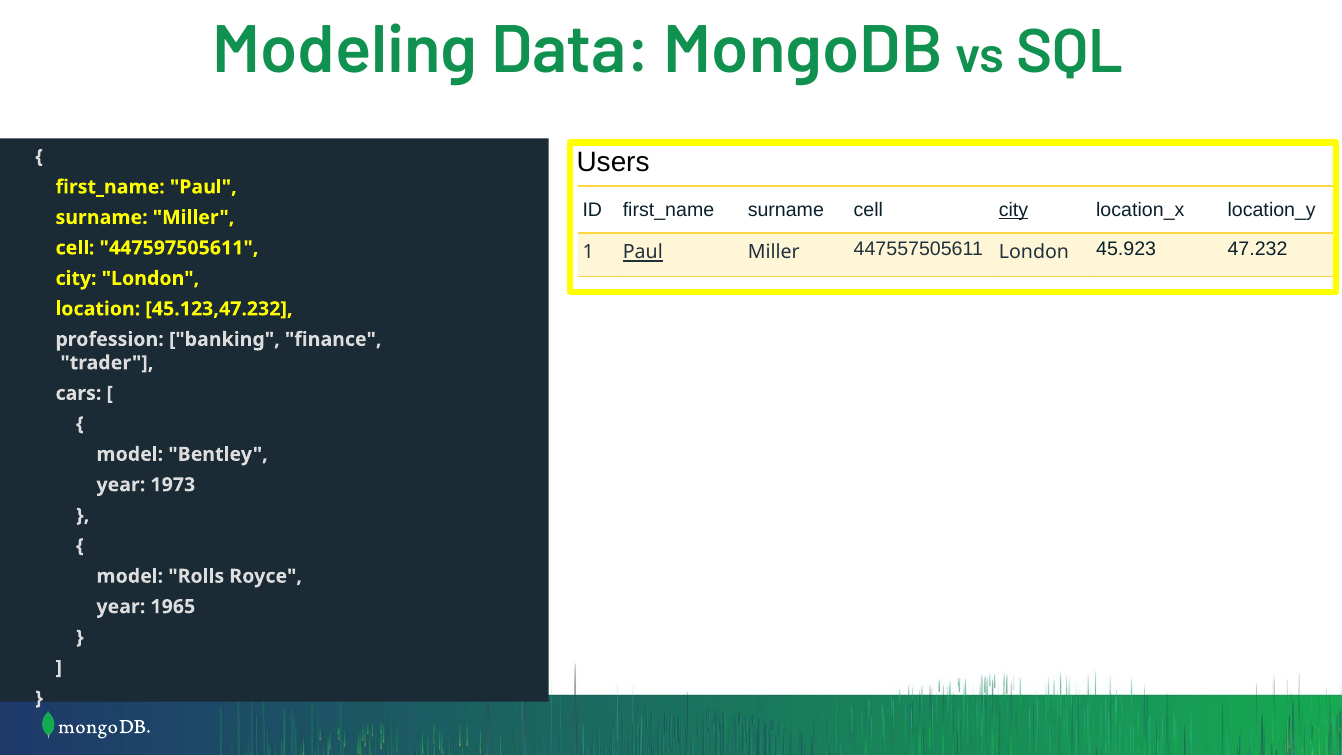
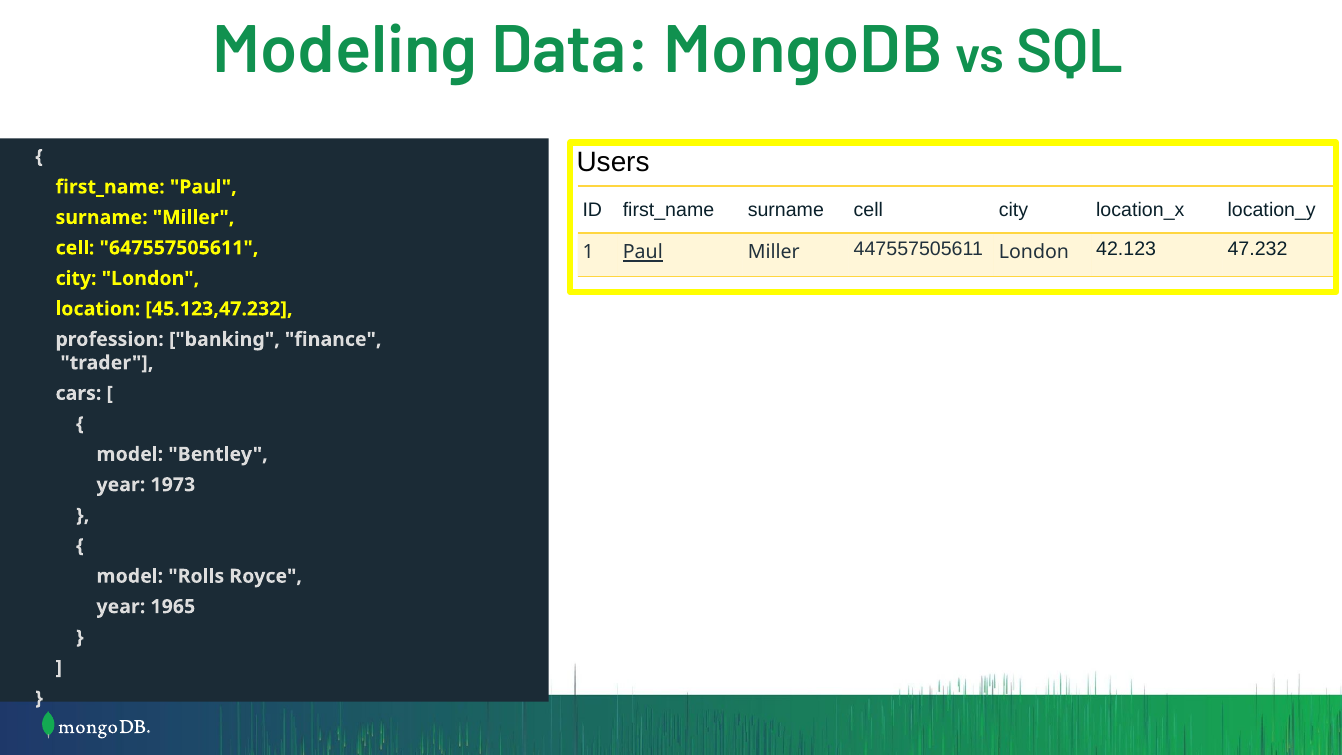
city underline: present -> none (1013, 210)
447597505611: 447597505611 -> 647557505611 (179, 248)
45.923: 45.923 -> 42.123 (1126, 249)
